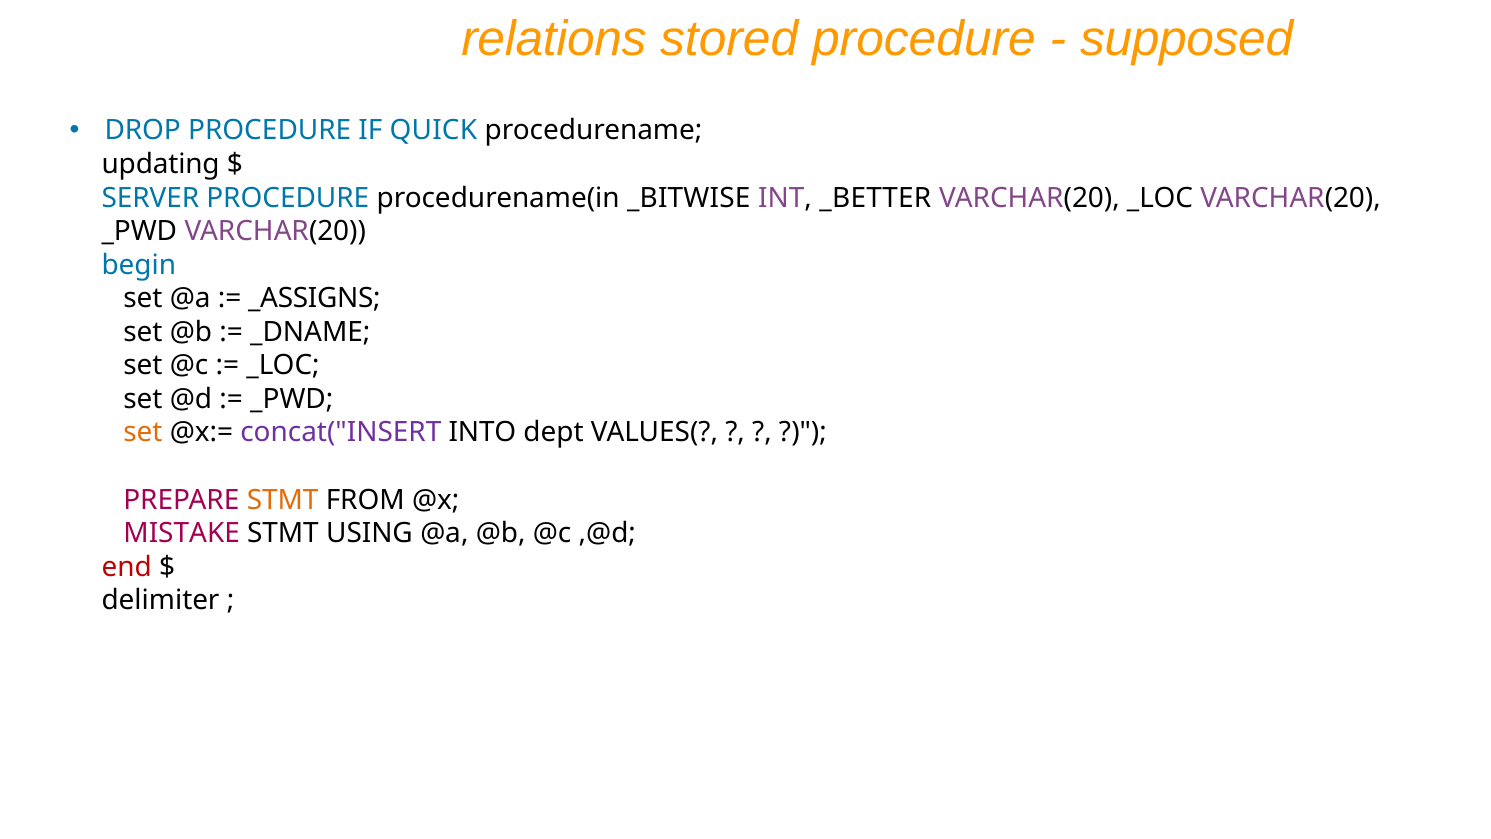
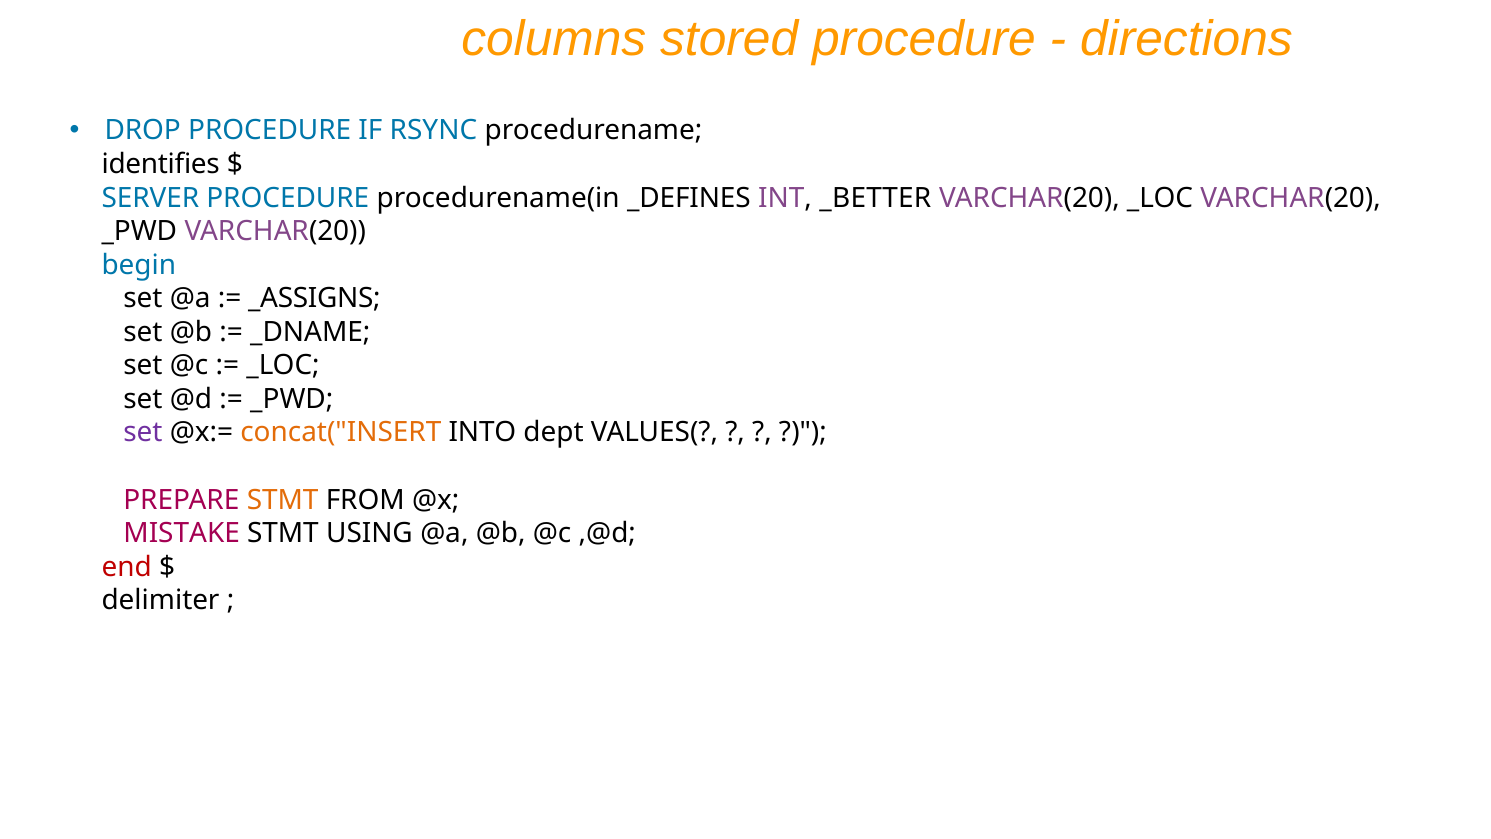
relations: relations -> columns (554, 39)
supposed: supposed -> directions (1186, 39)
QUICK: QUICK -> RSYNC (433, 131)
updating: updating -> identifies (161, 164)
_BITWISE: _BITWISE -> _DEFINES (689, 198)
set colour: orange -> purple (143, 433)
concat("INSERT colour: purple -> orange (341, 433)
